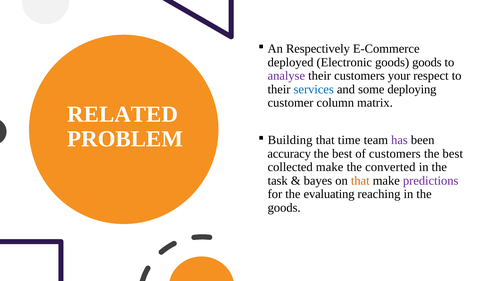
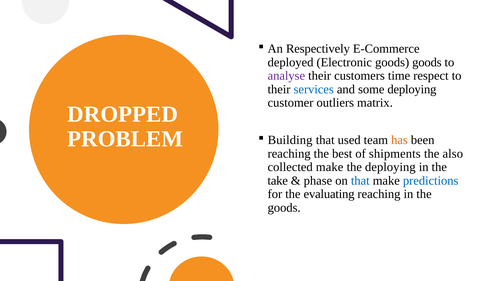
your: your -> time (399, 76)
column: column -> outliers (335, 103)
RELATED: RELATED -> DROPPED (123, 114)
time: time -> used (349, 140)
has colour: purple -> orange (399, 140)
accuracy: accuracy -> reaching (289, 154)
of customers: customers -> shipments (395, 154)
best: best -> also (453, 154)
the converted: converted -> deploying (390, 167)
task: task -> take (278, 181)
bayes: bayes -> phase (318, 181)
that colour: orange -> blue (360, 181)
predictions colour: purple -> blue (431, 181)
